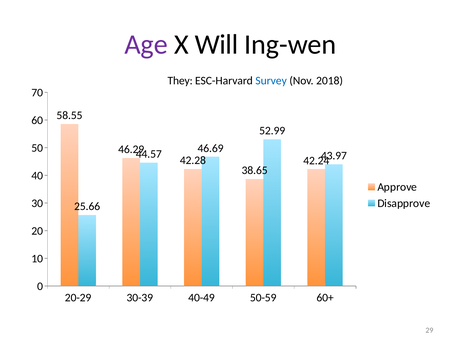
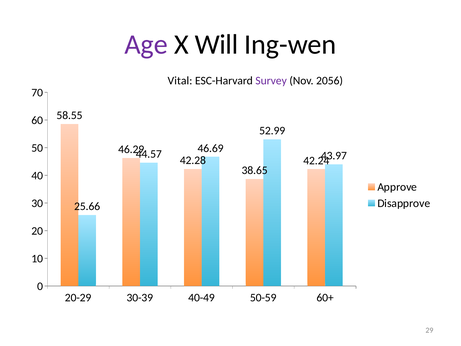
They: They -> Vital (180, 80)
Survey colour: blue -> purple (271, 80)
2018: 2018 -> 2056 (330, 80)
